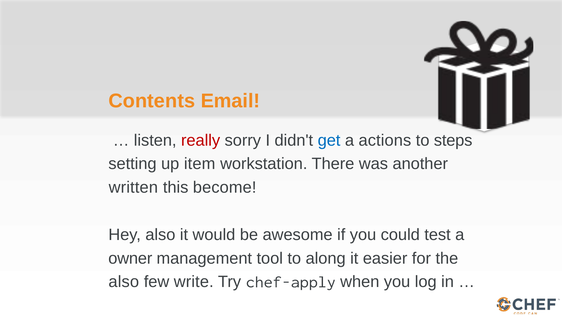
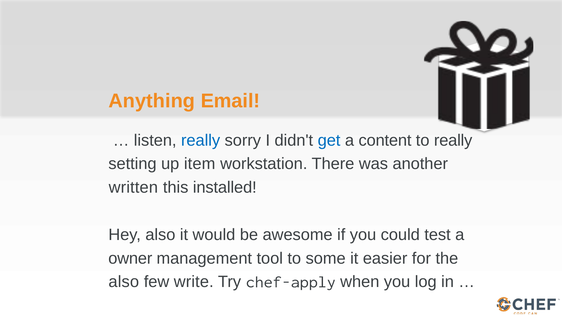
Contents: Contents -> Anything (152, 101)
really colour: red -> blue (201, 140)
actions: actions -> content (385, 140)
to steps: steps -> really (453, 140)
become: become -> installed (225, 188)
along: along -> some (326, 258)
